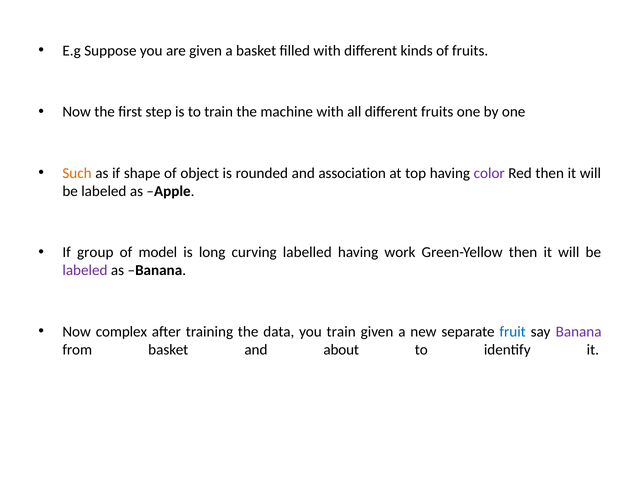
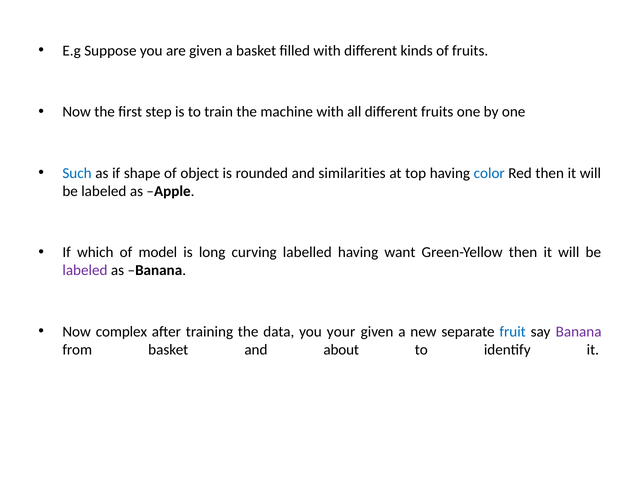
Such colour: orange -> blue (77, 173)
association: association -> similarities (352, 173)
color colour: purple -> blue (489, 173)
group: group -> which (95, 252)
work: work -> want (400, 252)
you train: train -> your (341, 332)
